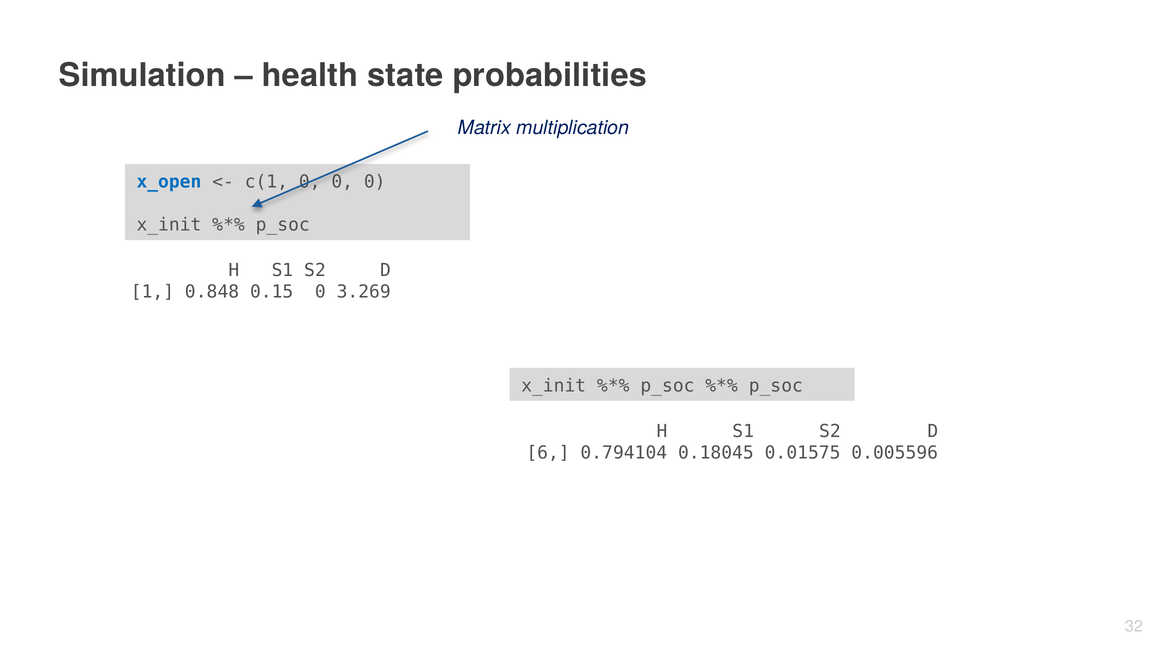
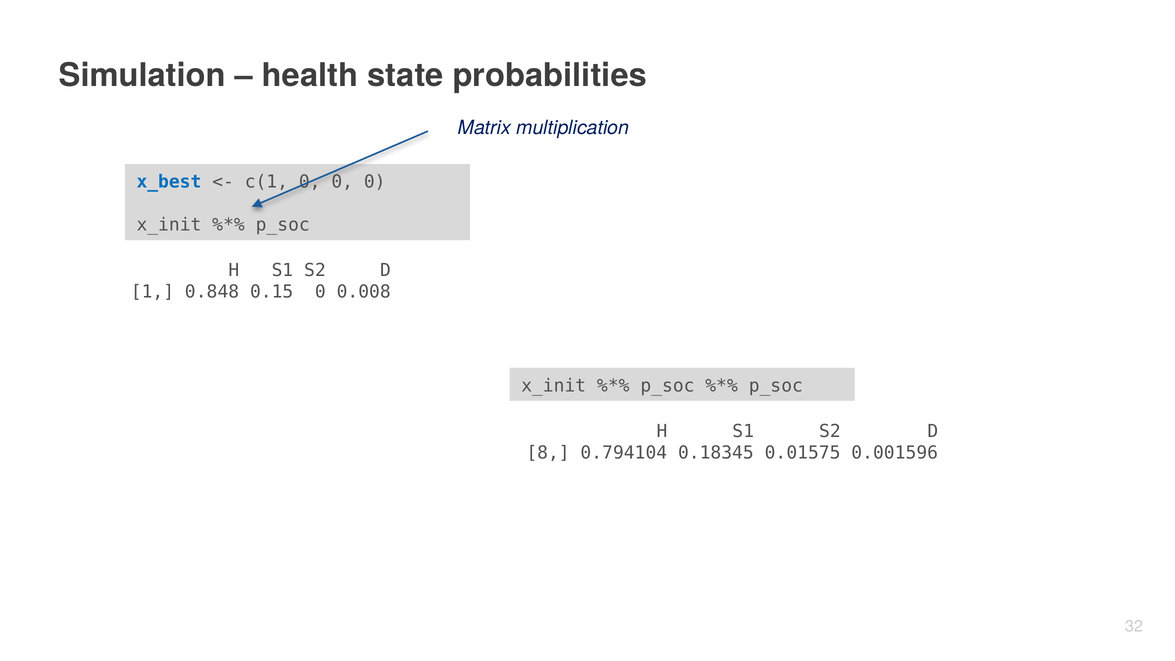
x_open: x_open -> x_best (169, 182)
3.269: 3.269 -> 0.008 (364, 292)
6: 6 -> 8 (548, 453)
0.18045: 0.18045 -> 0.18345 (716, 453)
0.005596: 0.005596 -> 0.001596 (895, 453)
